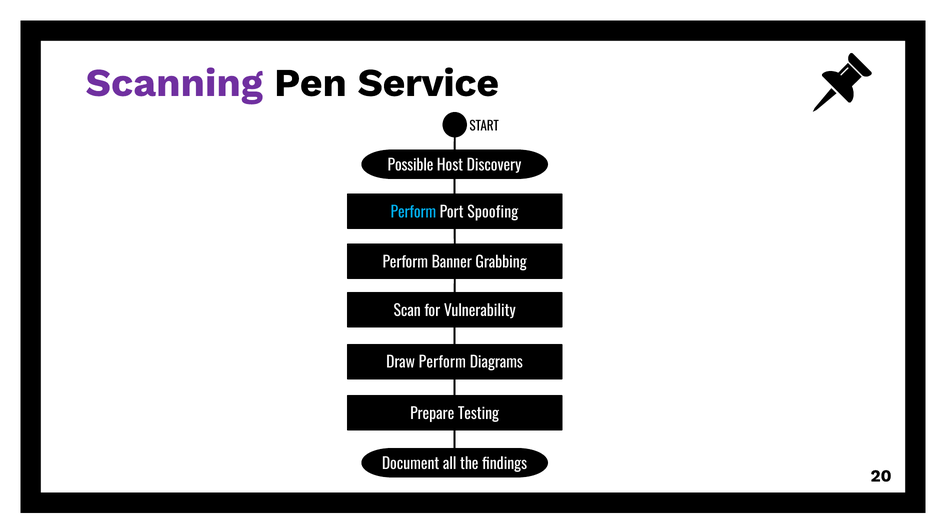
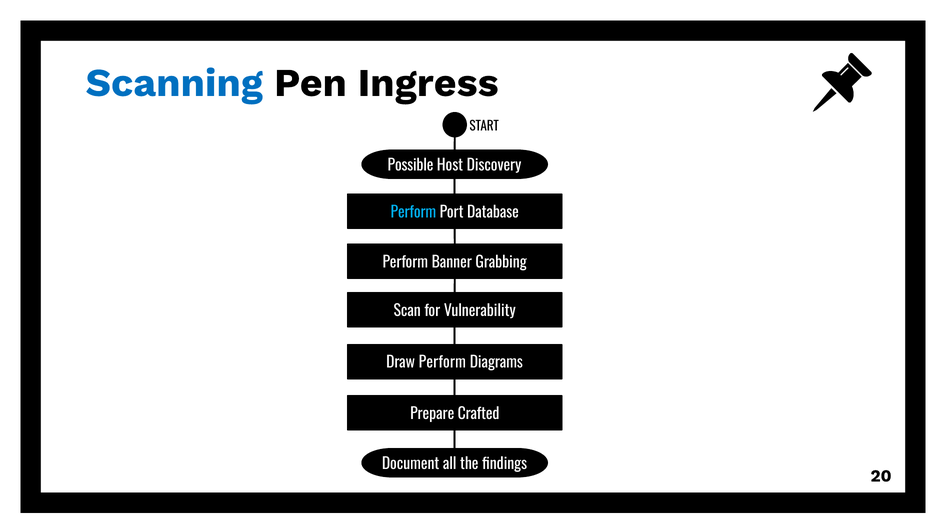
Scanning colour: purple -> blue (174, 83)
Service: Service -> Ingress (428, 83)
Spoofing: Spoofing -> Database (493, 212)
Testing: Testing -> Crafted (479, 414)
